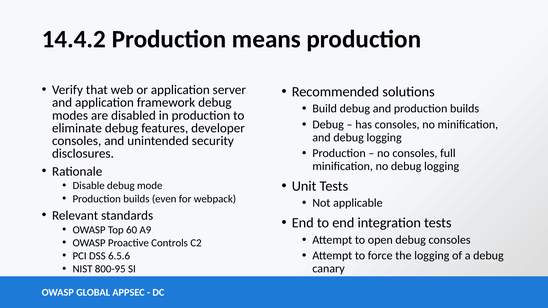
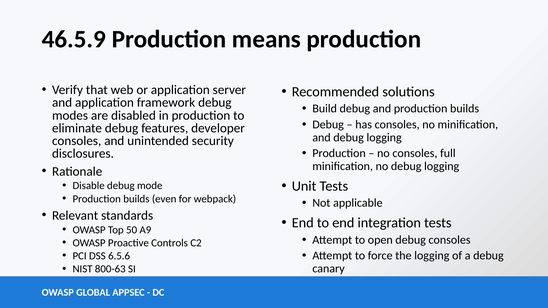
14.4.2: 14.4.2 -> 46.5.9 (74, 39)
60: 60 -> 50 (132, 230)
800-95: 800-95 -> 800-63 (110, 269)
